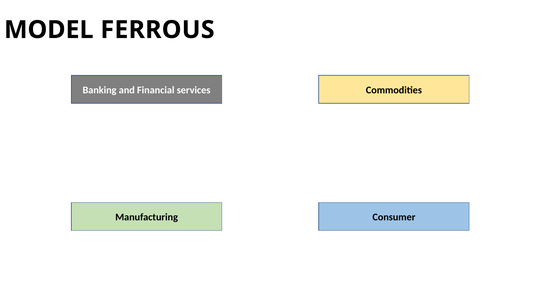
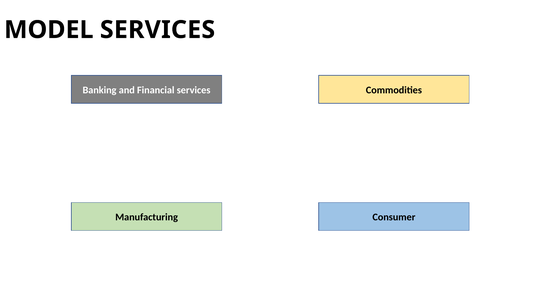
MODEL FERROUS: FERROUS -> SERVICES (158, 30)
